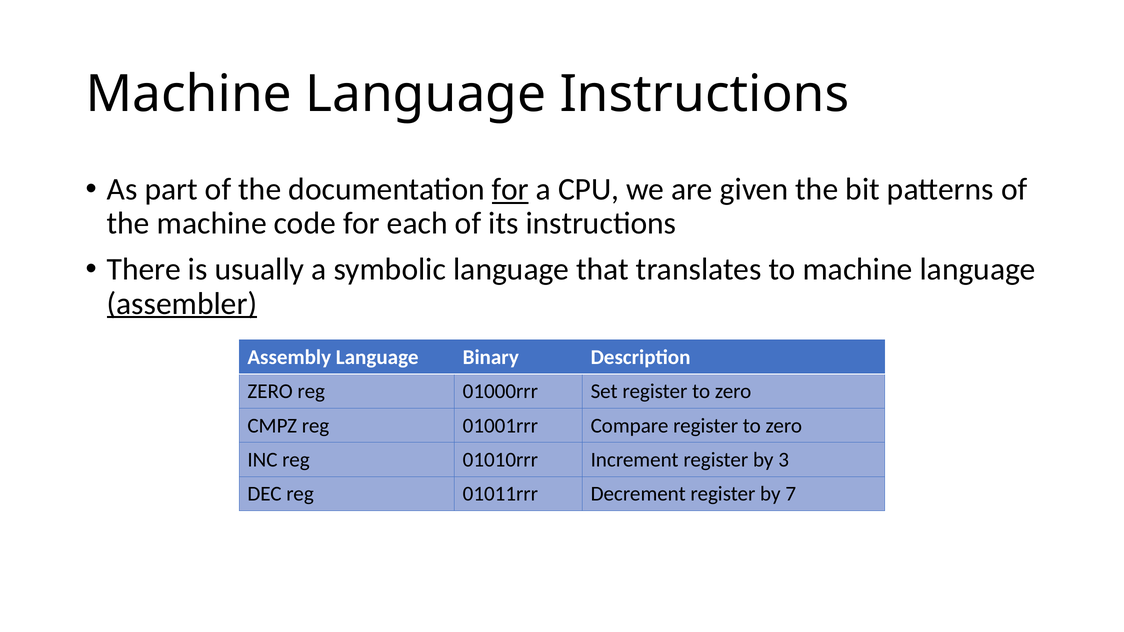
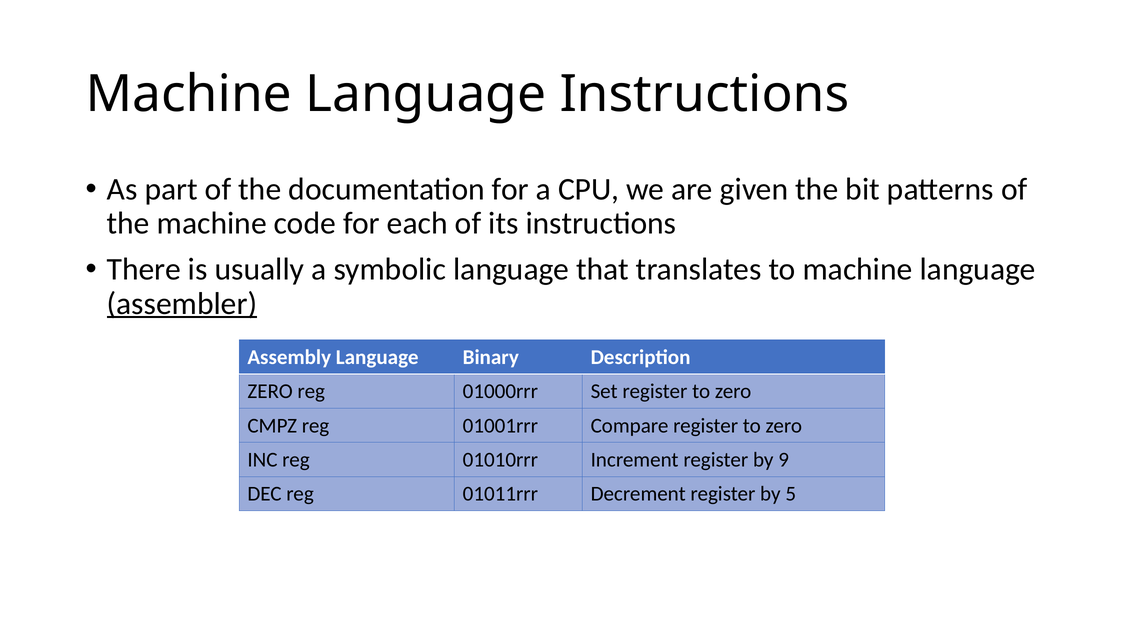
for underline: present -> none (510, 189)
3: 3 -> 9 (784, 460)
7: 7 -> 5 (791, 494)
